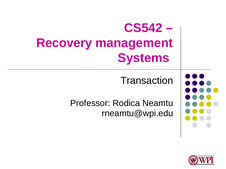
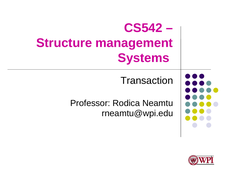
Recovery: Recovery -> Structure (64, 43)
